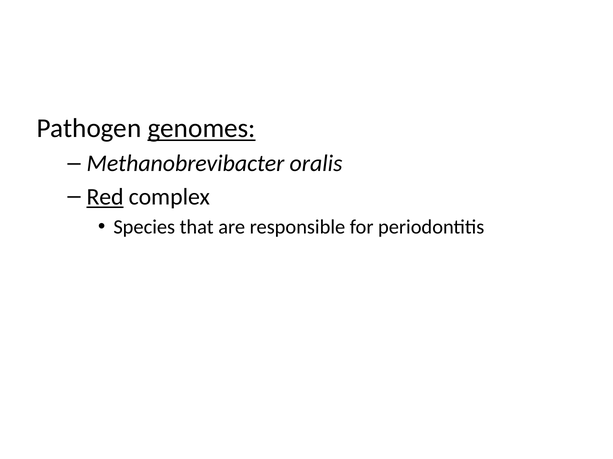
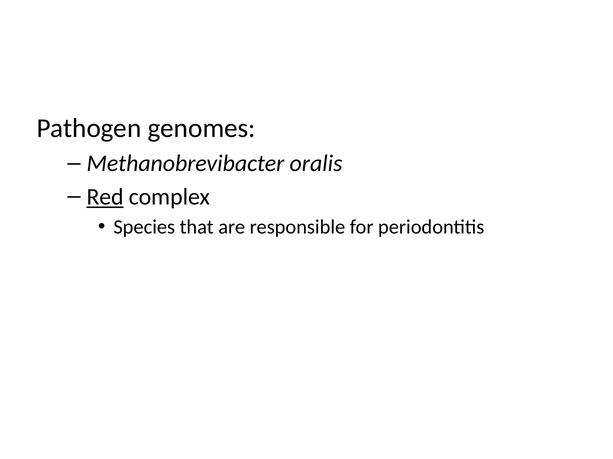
genomes underline: present -> none (202, 129)
